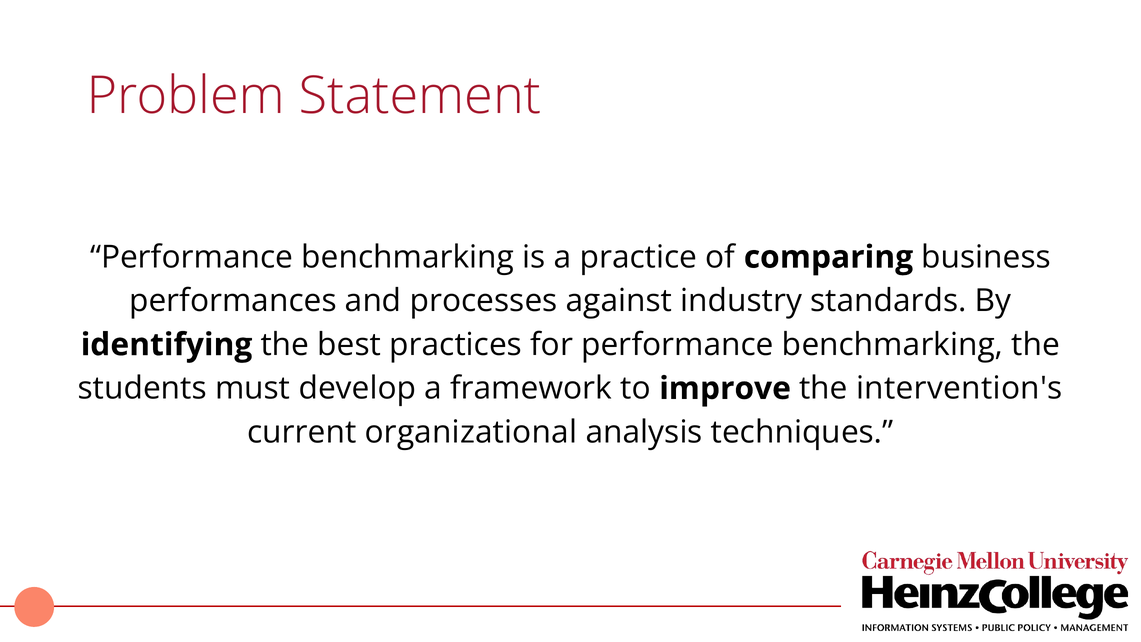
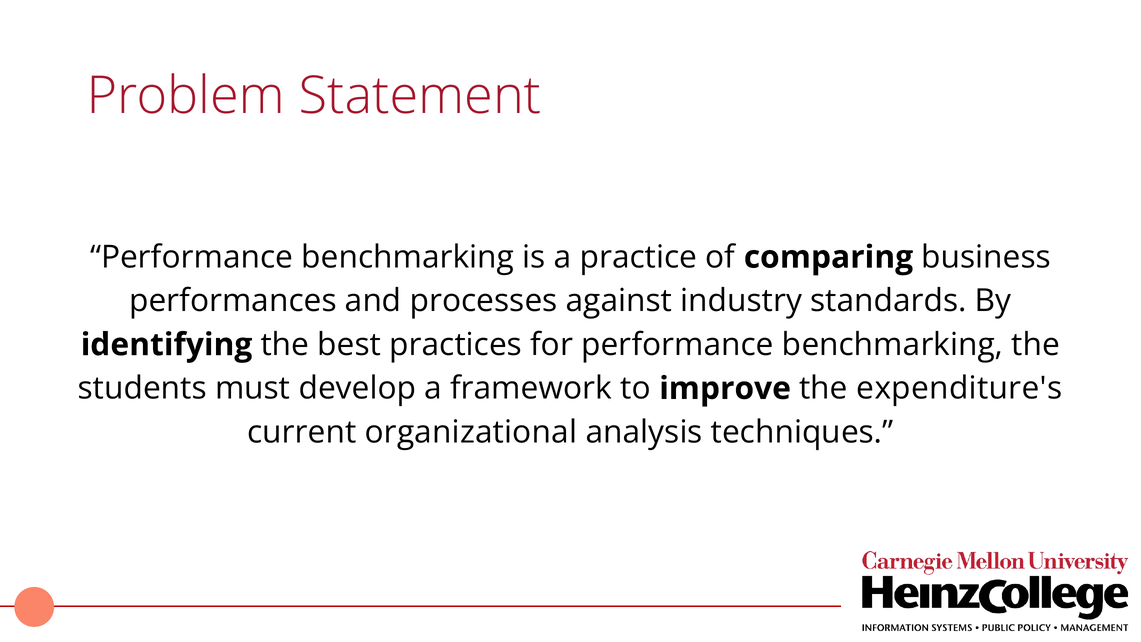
intervention's: intervention's -> expenditure's (959, 388)
